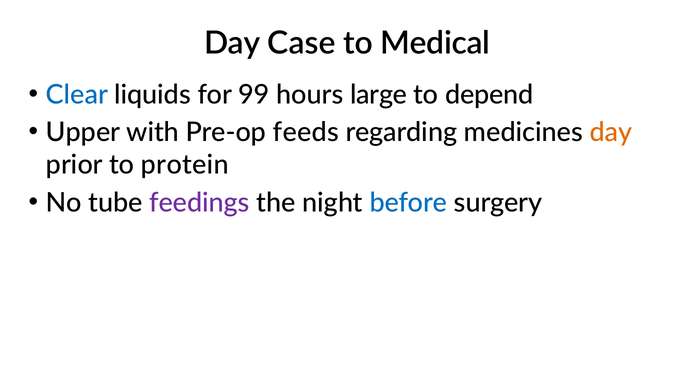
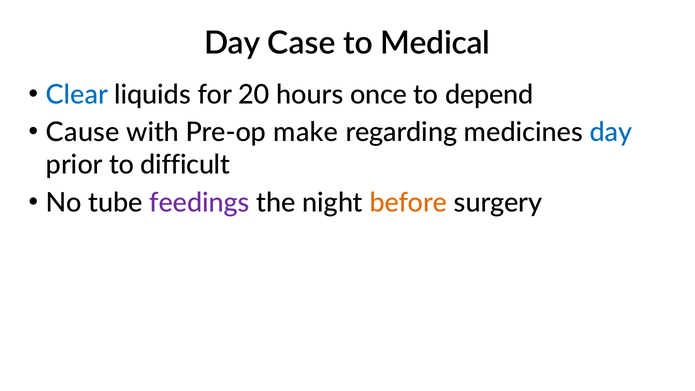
99: 99 -> 20 (254, 95)
large: large -> once (379, 95)
Upper: Upper -> Cause (83, 132)
feeds: feeds -> make (306, 132)
day colour: orange -> blue (611, 132)
protein: protein -> difficult (185, 165)
before colour: blue -> orange (408, 203)
